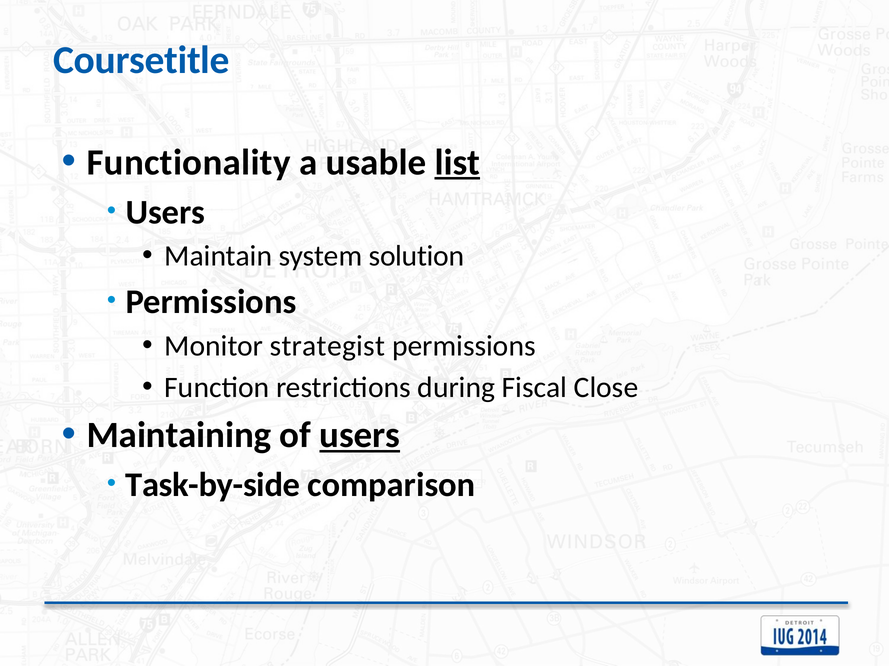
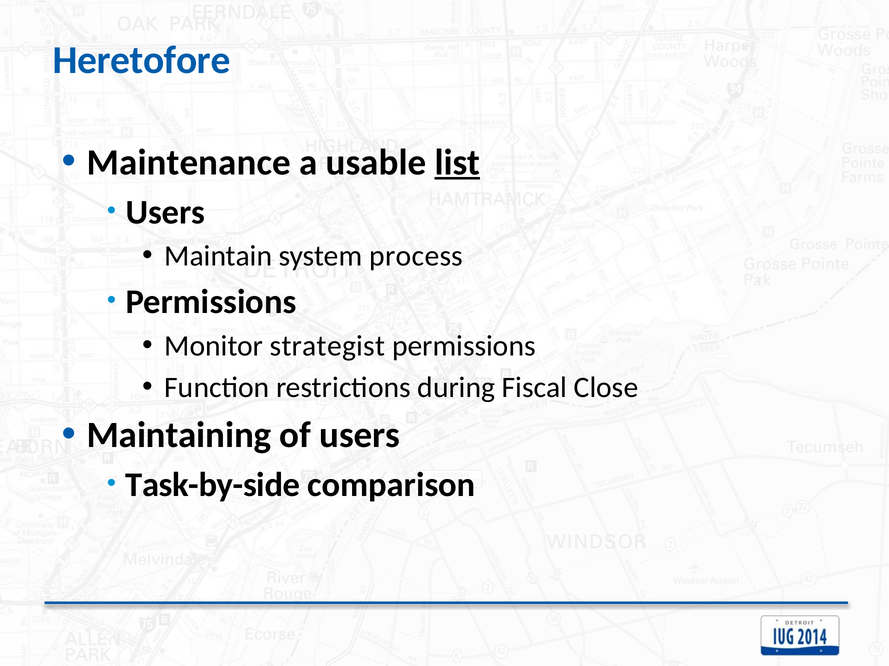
Coursetitle: Coursetitle -> Heretofore (142, 60)
Functionality: Functionality -> Maintenance (189, 163)
solution: solution -> process (416, 256)
users underline: present -> none (360, 436)
